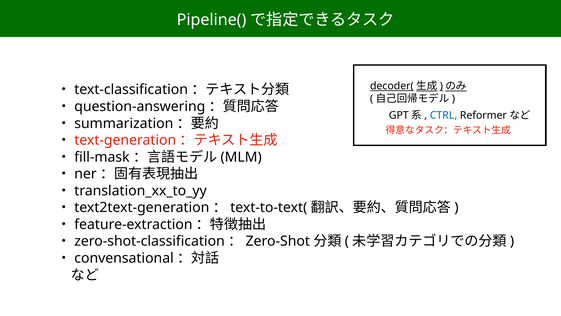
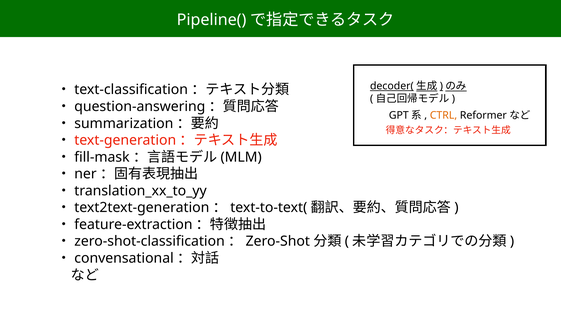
CTRL colour: blue -> orange (444, 115)
